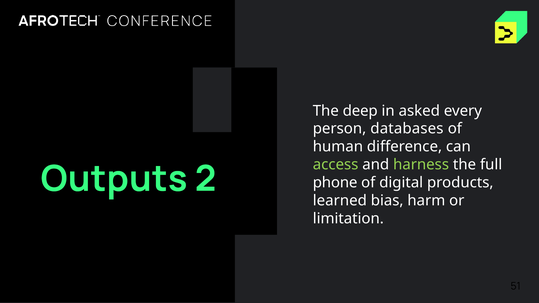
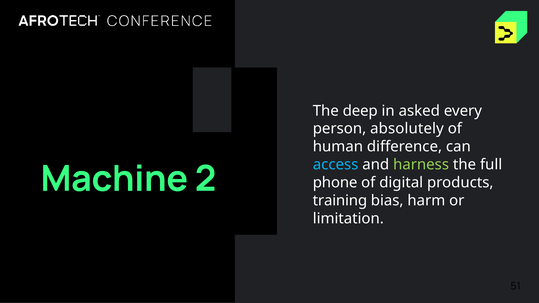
databases: databases -> absolutely (407, 129)
access colour: light green -> light blue (336, 165)
Outputs: Outputs -> Machine (114, 179)
learned: learned -> training (340, 201)
